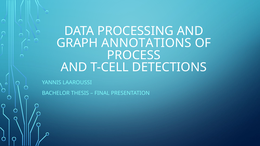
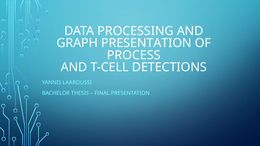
GRAPH ANNOTATIONS: ANNOTATIONS -> PRESENTATION (146, 43)
